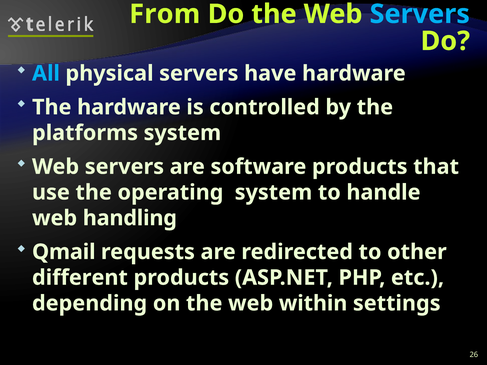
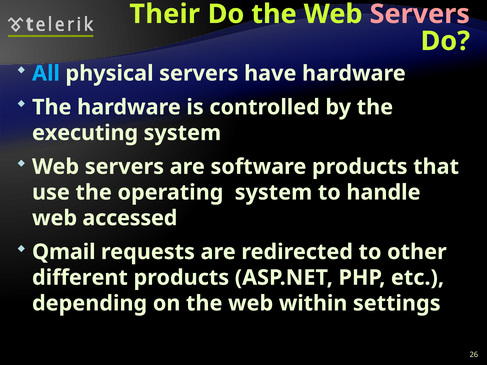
From: From -> Their (165, 14)
Servers colour: light blue -> pink (420, 14)
platforms: platforms -> executing (85, 133)
handling: handling -> accessed (130, 218)
